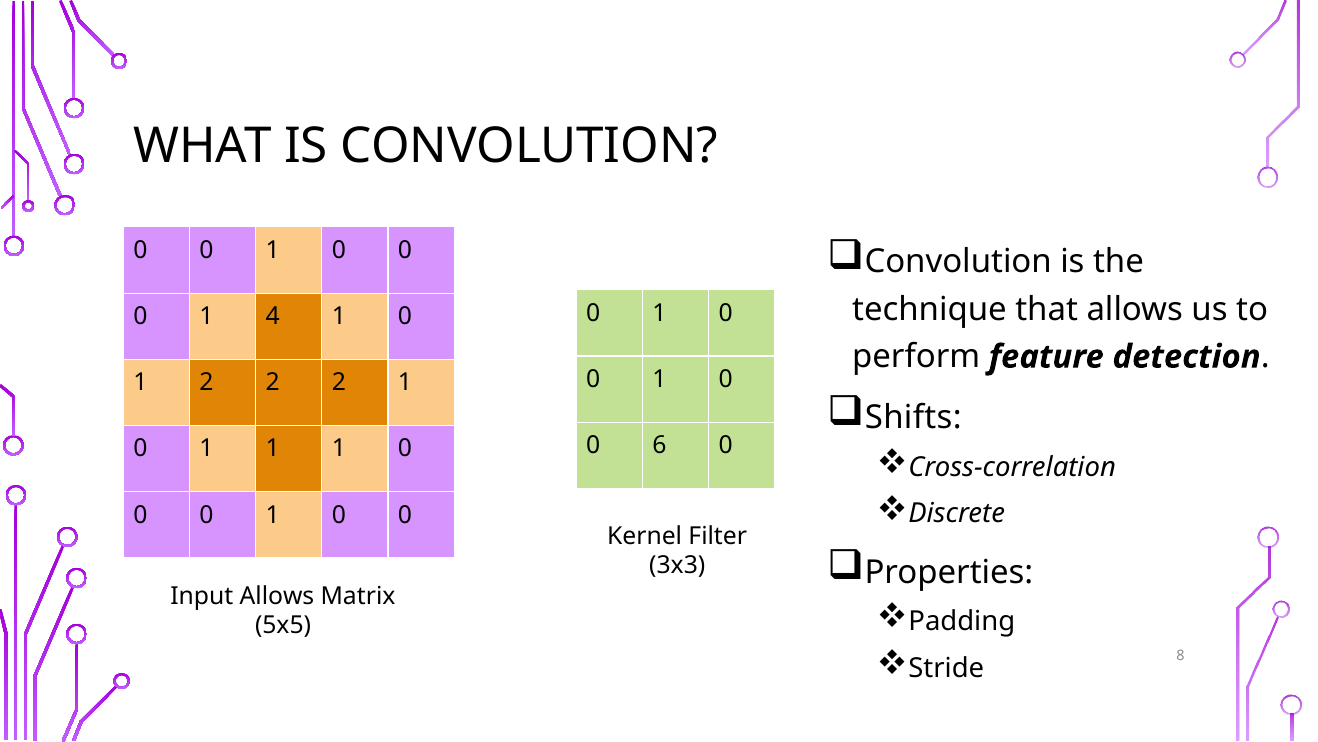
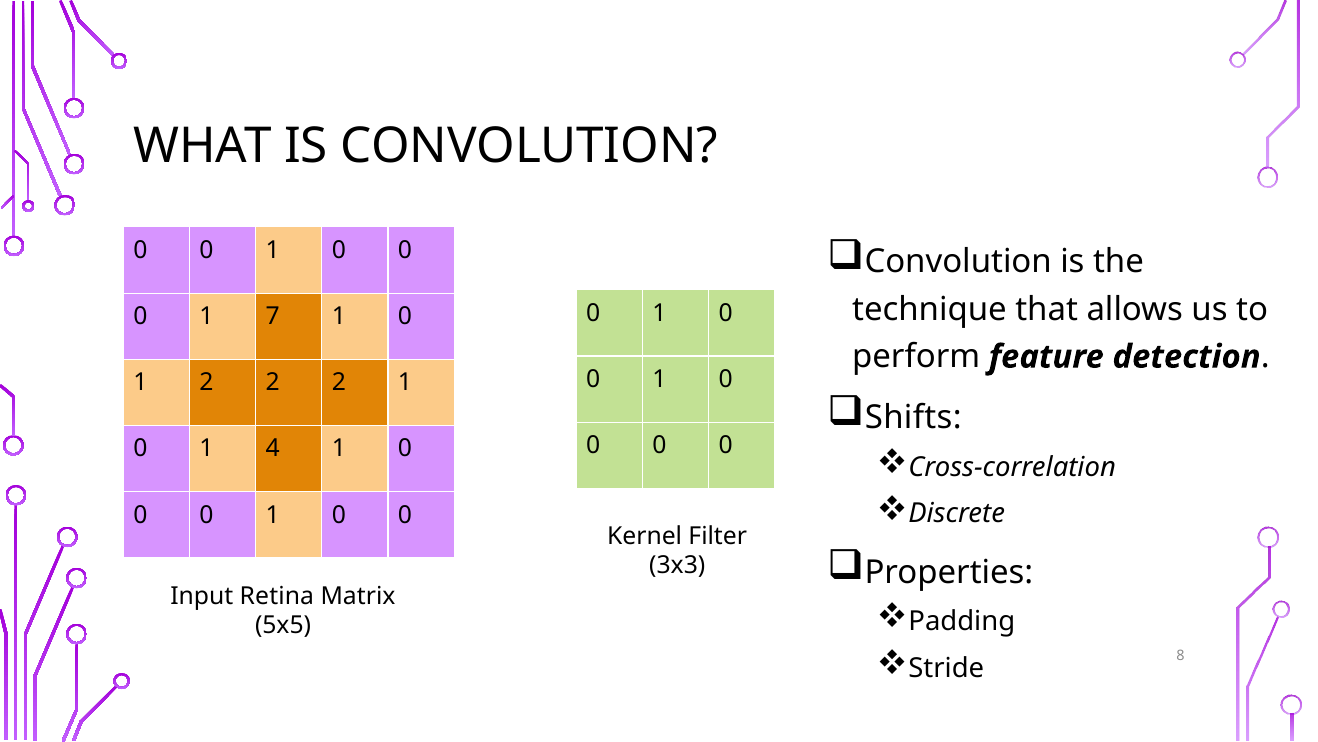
4: 4 -> 7 (273, 316)
6: 6 -> 0 (659, 445)
0 1 1: 1 -> 4 (273, 448)
Input Allows: Allows -> Retina (277, 595)
